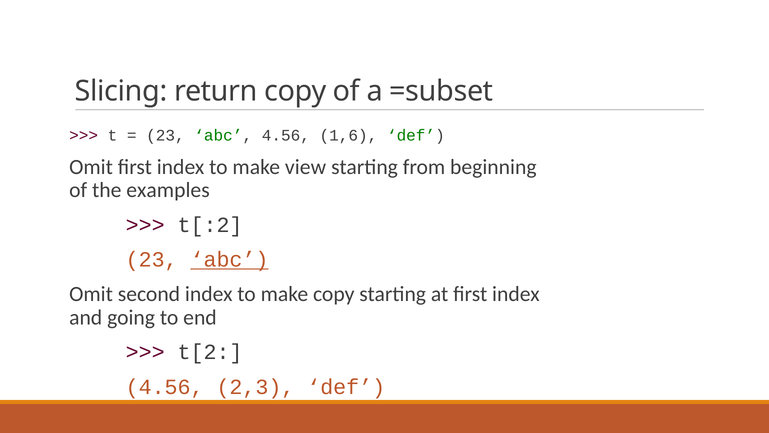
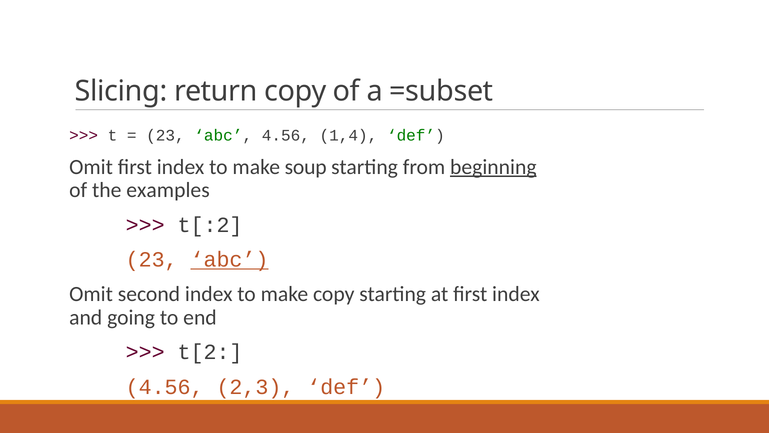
1,6: 1,6 -> 1,4 (348, 135)
view: view -> soup (306, 167)
beginning underline: none -> present (493, 167)
